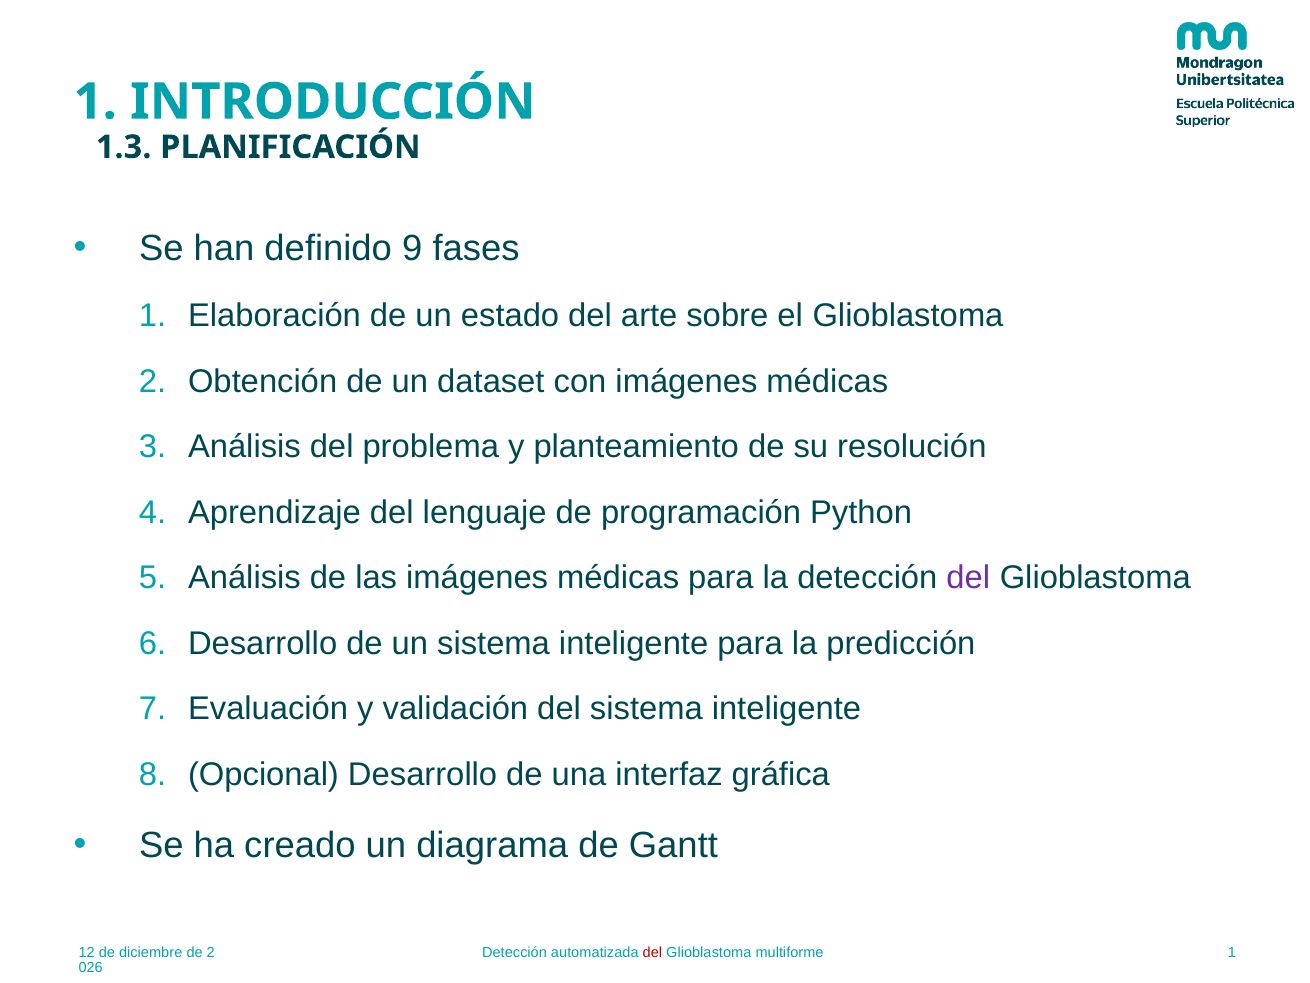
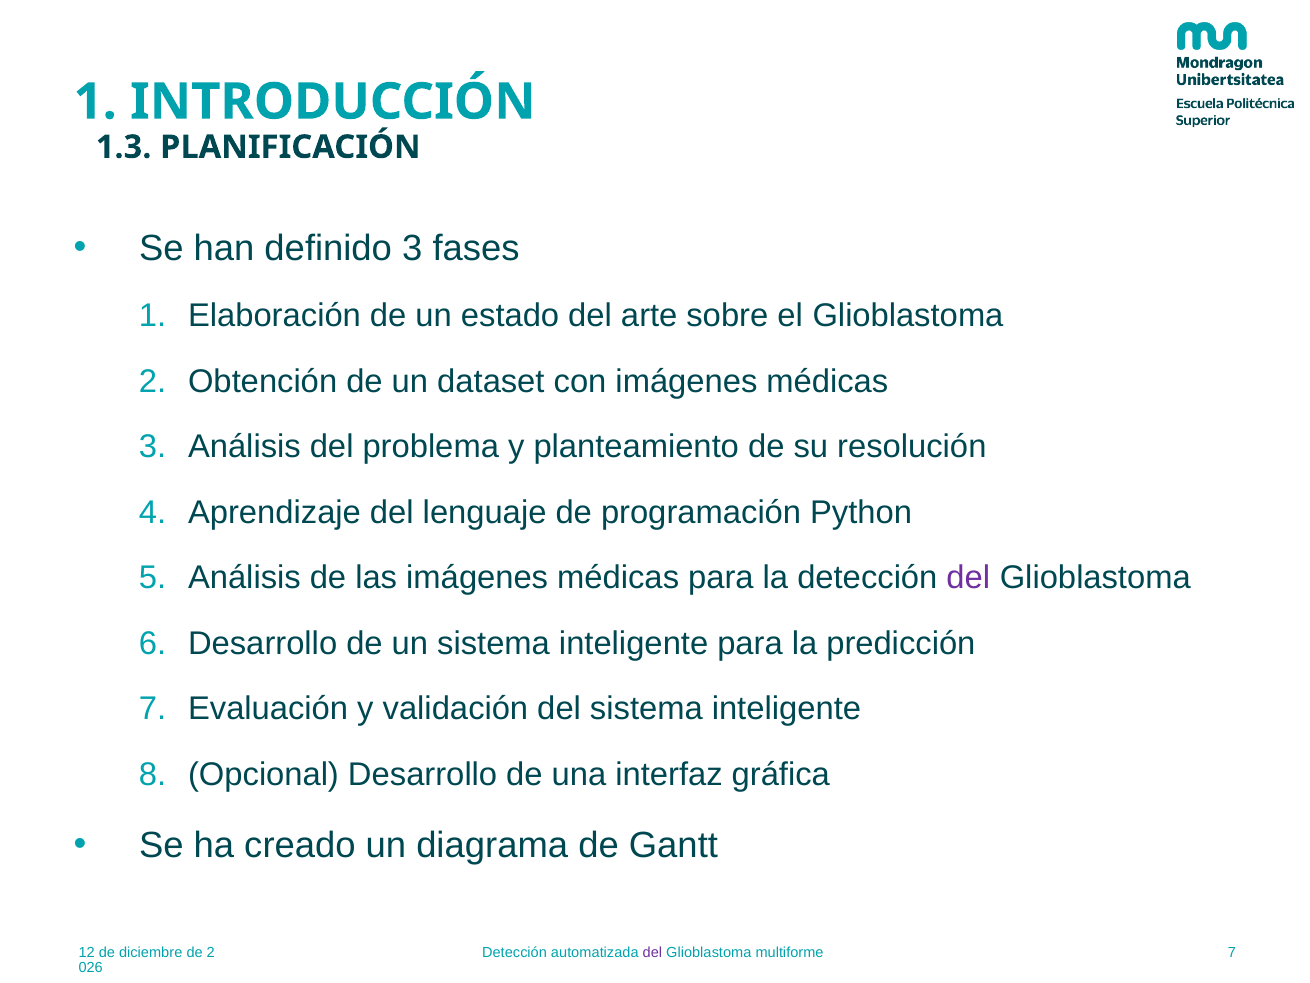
definido 9: 9 -> 3 (412, 248)
del colour: red -> purple (652, 953)
multiforme 1: 1 -> 7 (1232, 953)
